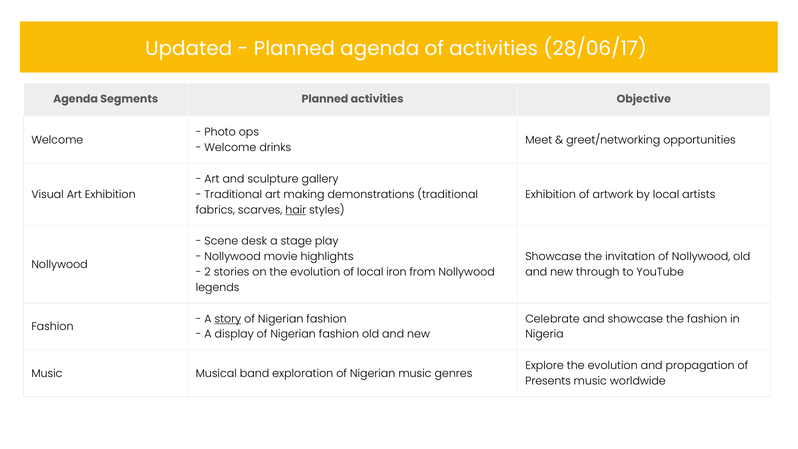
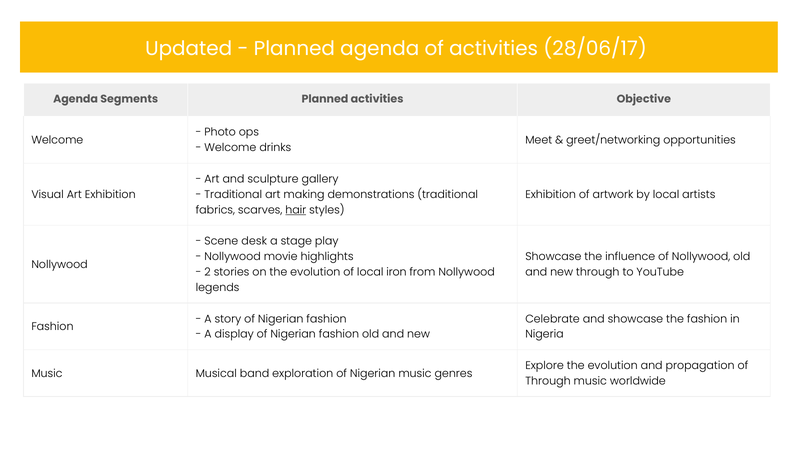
invitation: invitation -> influence (630, 257)
story underline: present -> none (228, 319)
Presents: Presents -> Through (548, 381)
